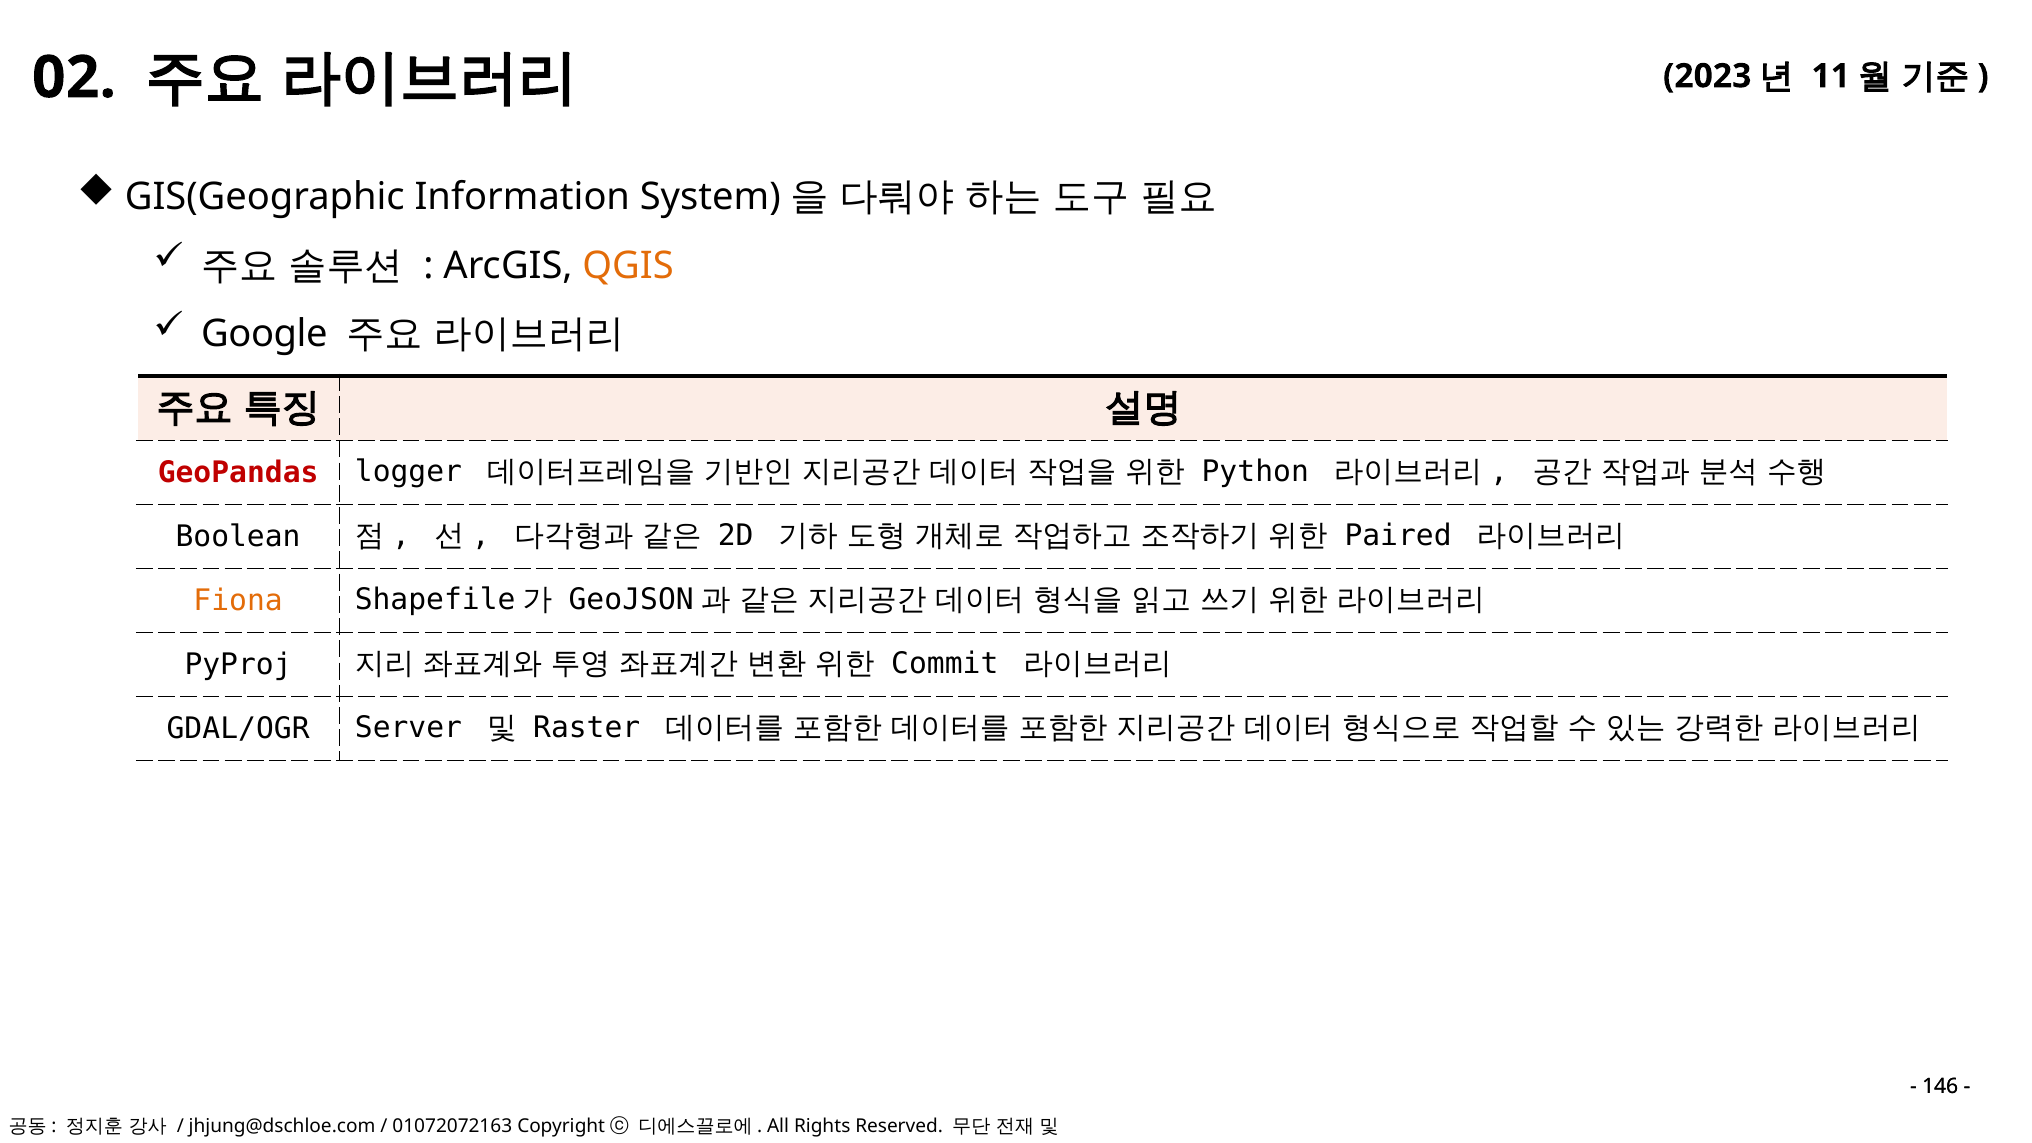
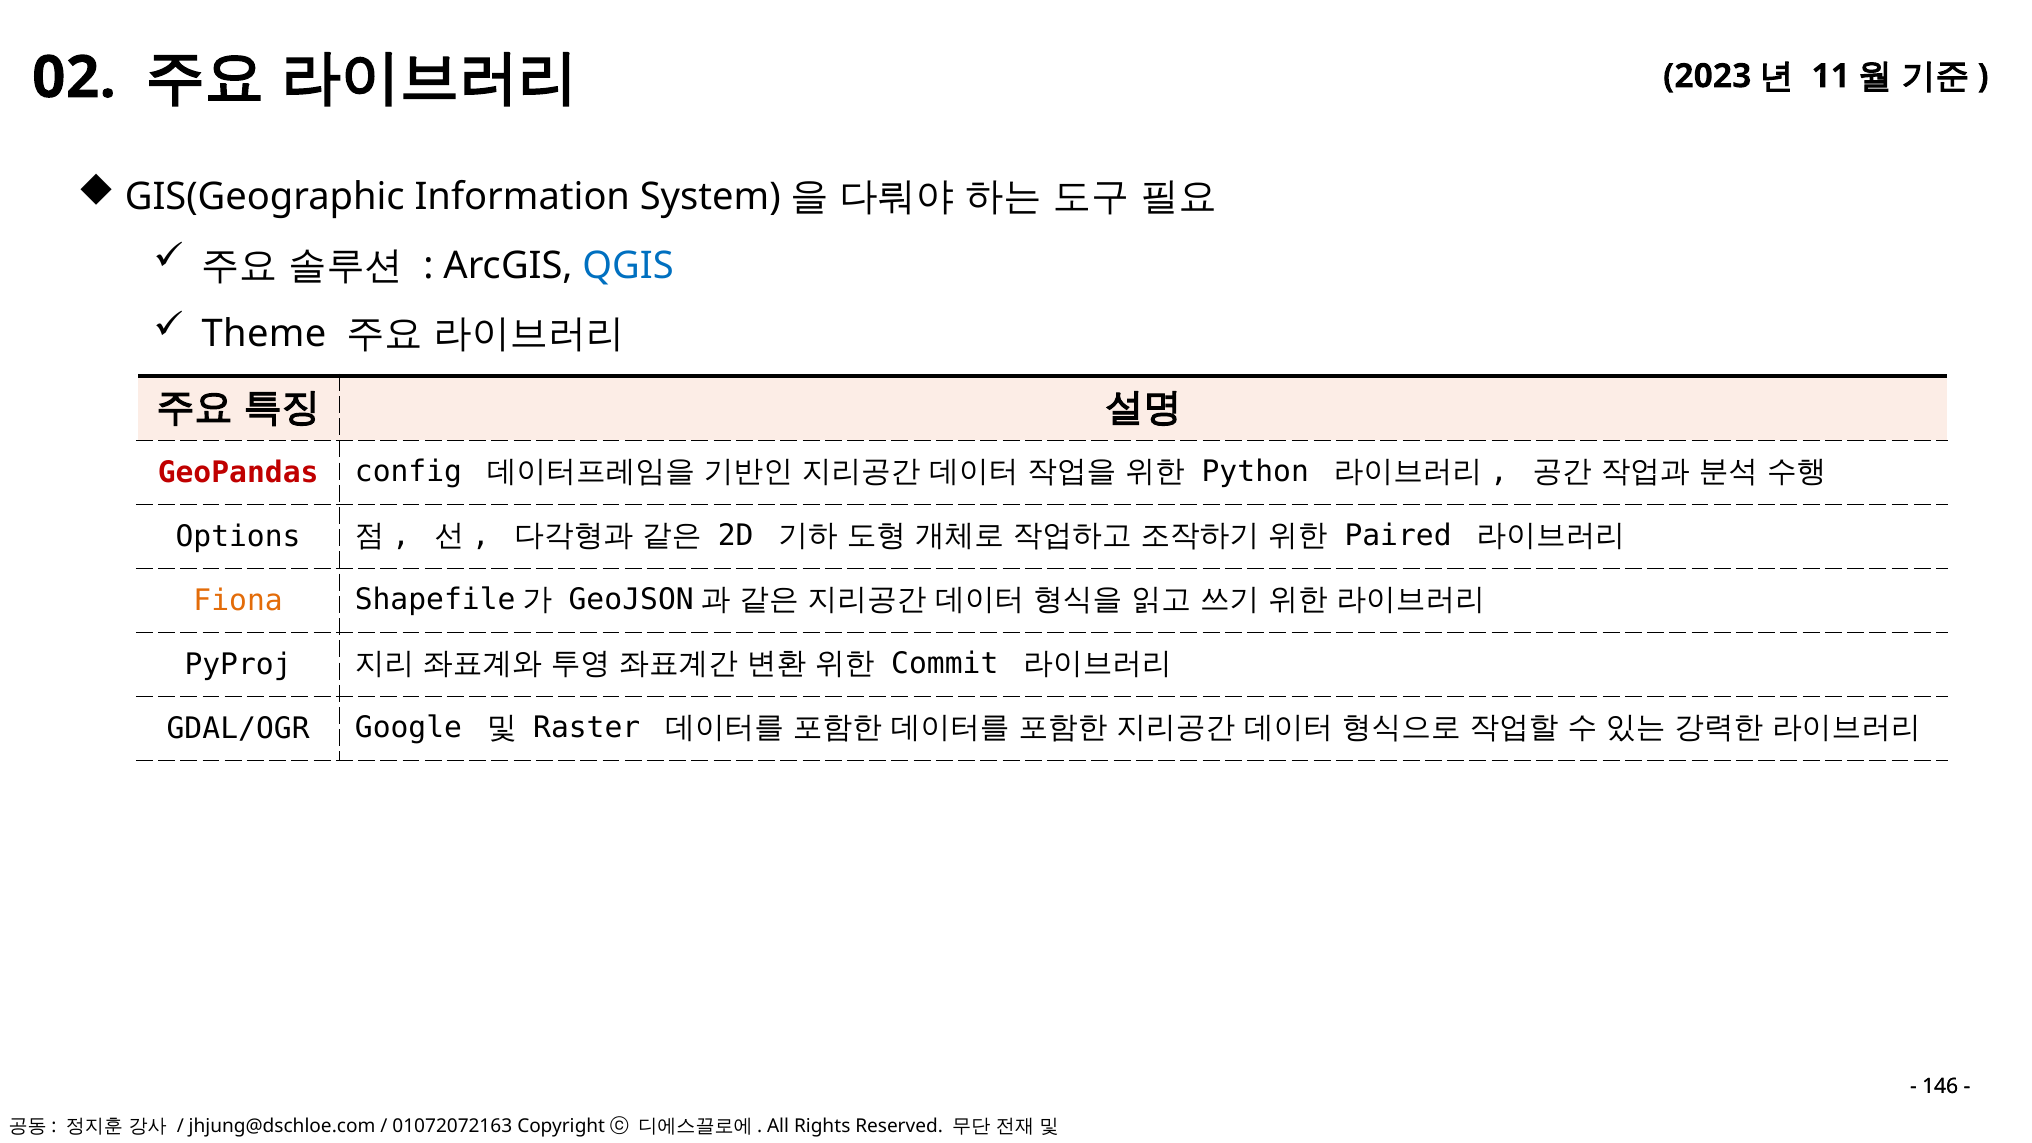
QGIS colour: orange -> blue (628, 266)
Google: Google -> Theme (264, 334)
logger: logger -> config (408, 472)
Boolean: Boolean -> Options (238, 536)
Server: Server -> Google (408, 728)
